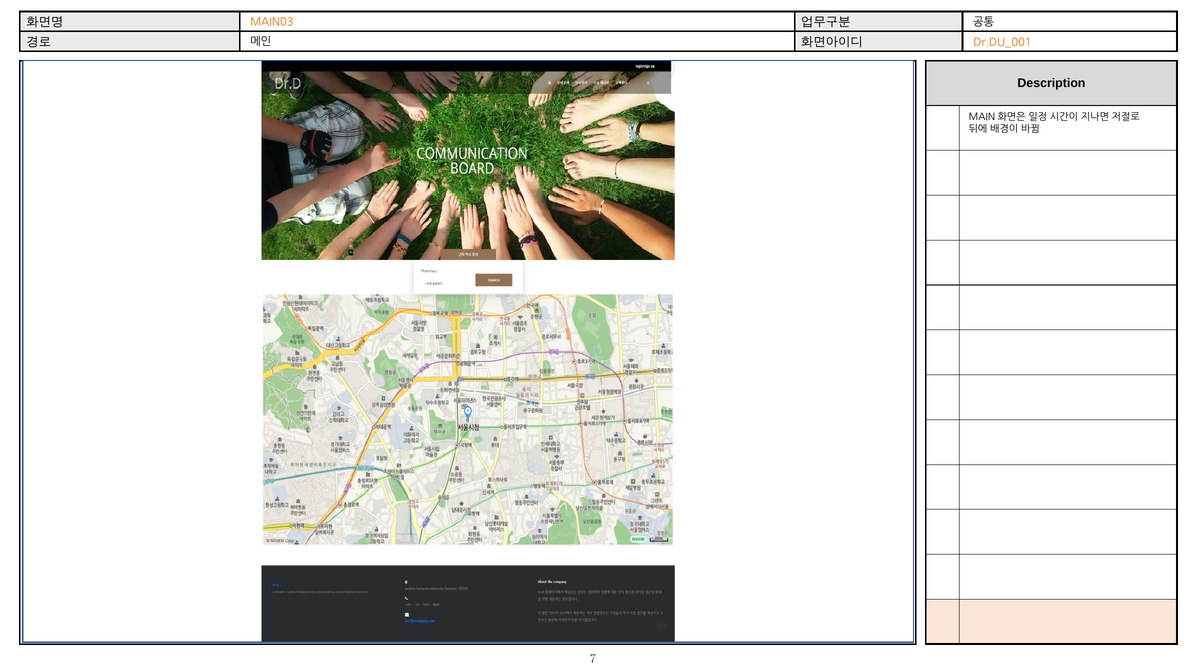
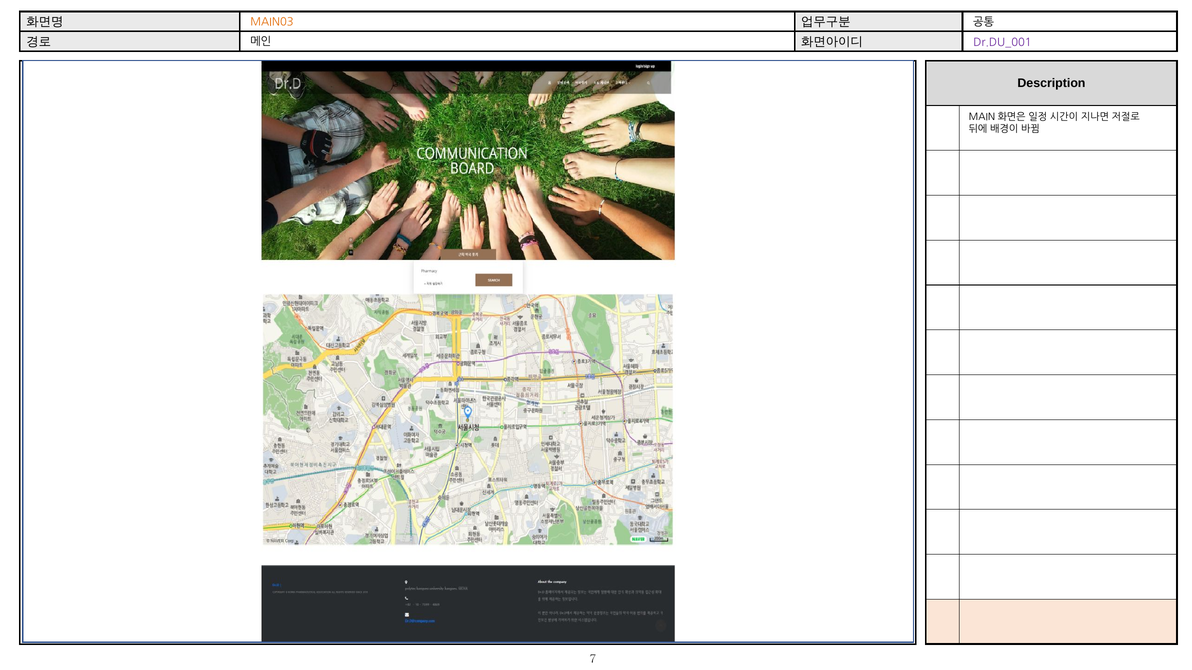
Dr.DU_001 colour: orange -> purple (1002, 43)
